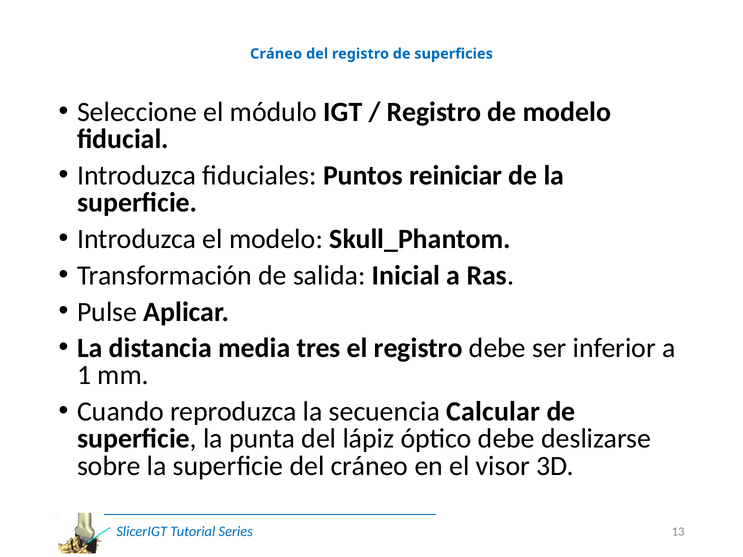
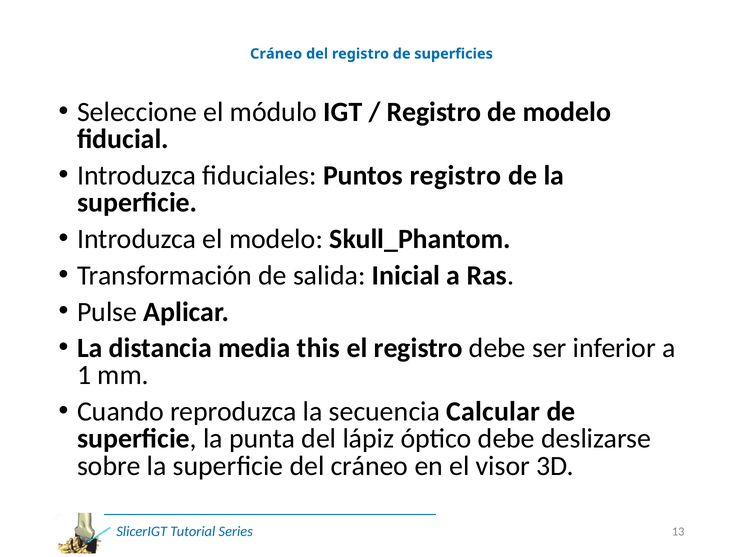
Puntos reiniciar: reiniciar -> registro (455, 176)
tres: tres -> this (318, 348)
